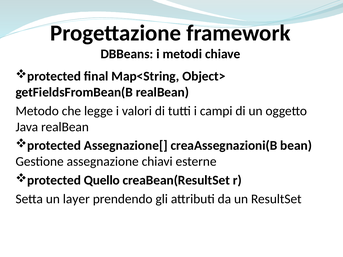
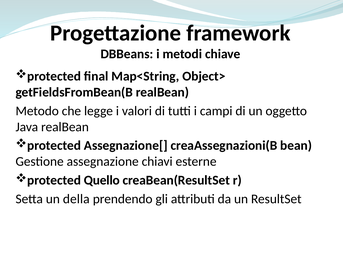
layer: layer -> della (76, 199)
